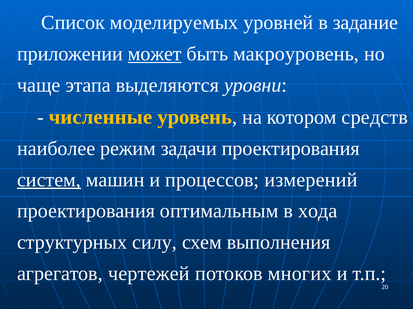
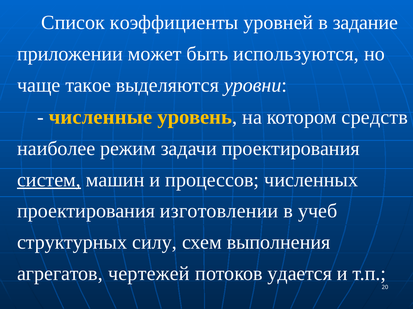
моделируемых: моделируемых -> коэффициенты (174, 23)
может underline: present -> none (155, 54)
макроуровень: макроуровень -> используются (296, 54)
этапа: этапа -> такое (88, 85)
измерений: измерений -> численных (311, 180)
оптимальным: оптимальным -> изготовлении (219, 212)
хода: хода -> учеб (318, 212)
многих: многих -> удается (300, 274)
